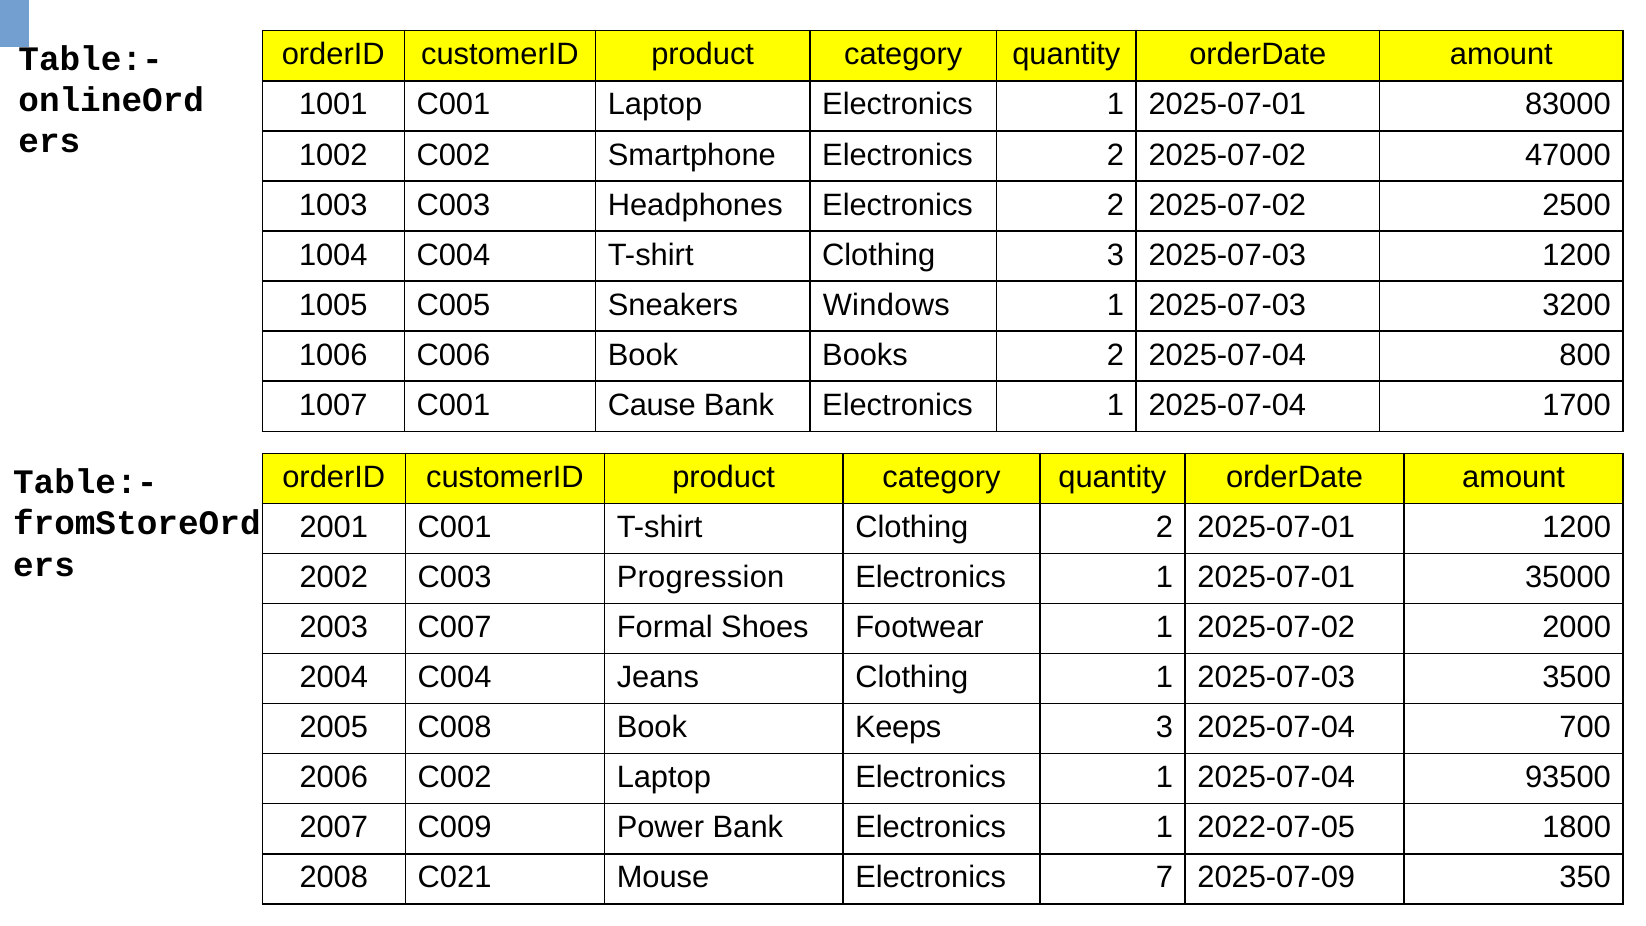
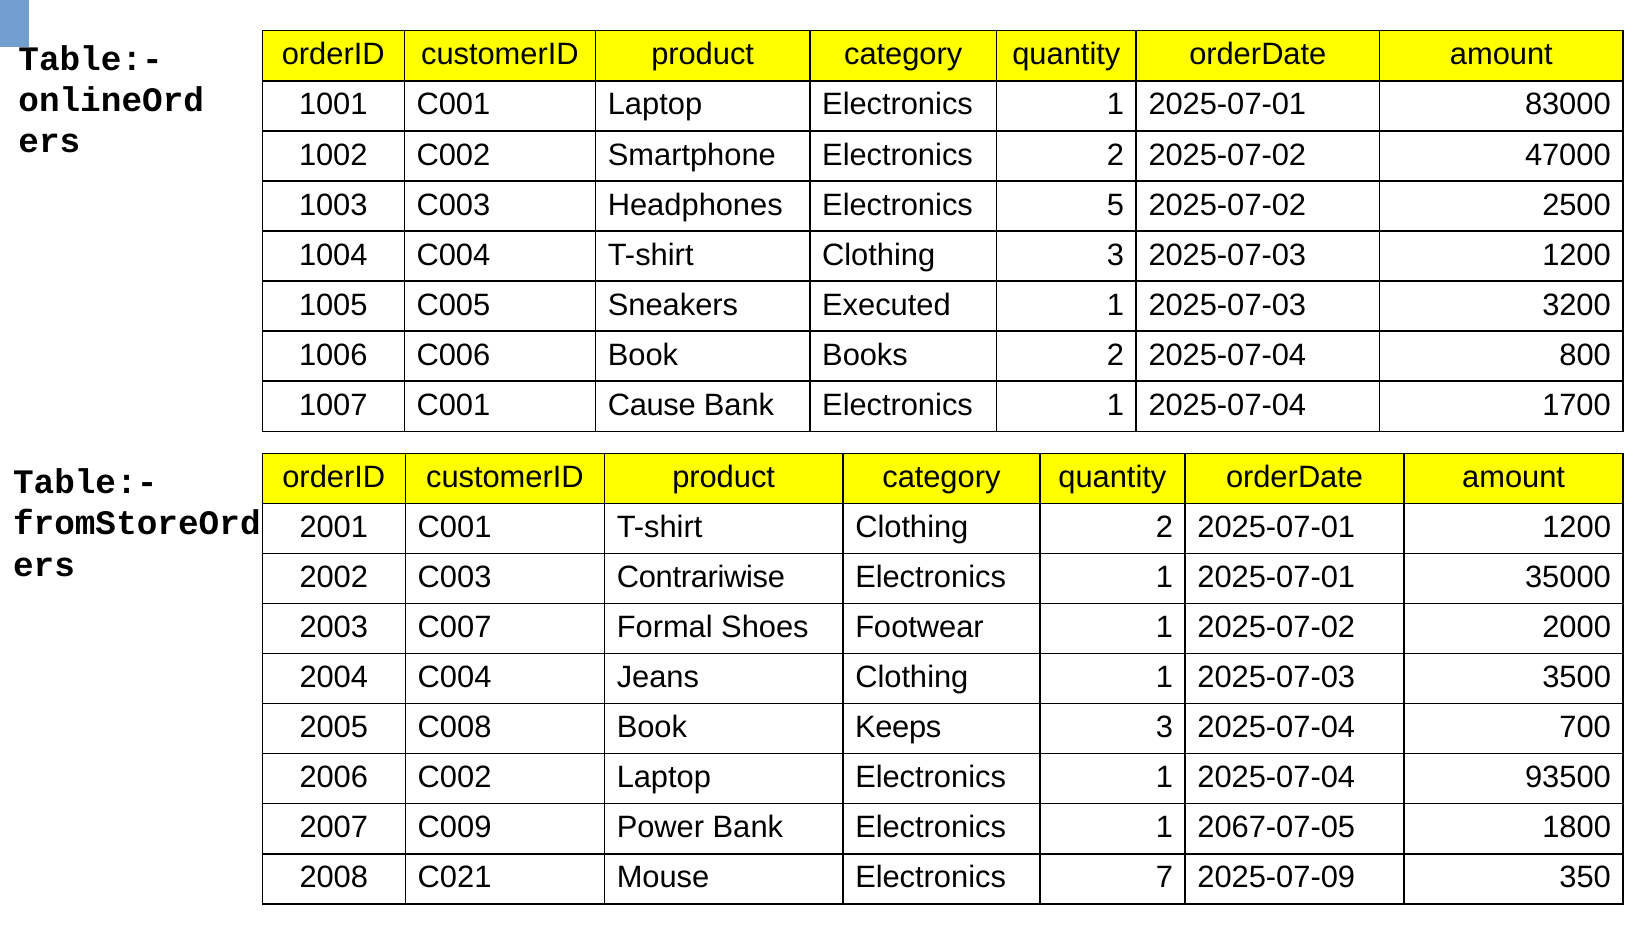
Headphones Electronics 2: 2 -> 5 (1115, 205)
Windows: Windows -> Executed (886, 305)
Progression: Progression -> Contrariwise (701, 577)
2022-07-05: 2022-07-05 -> 2067-07-05 (1276, 828)
